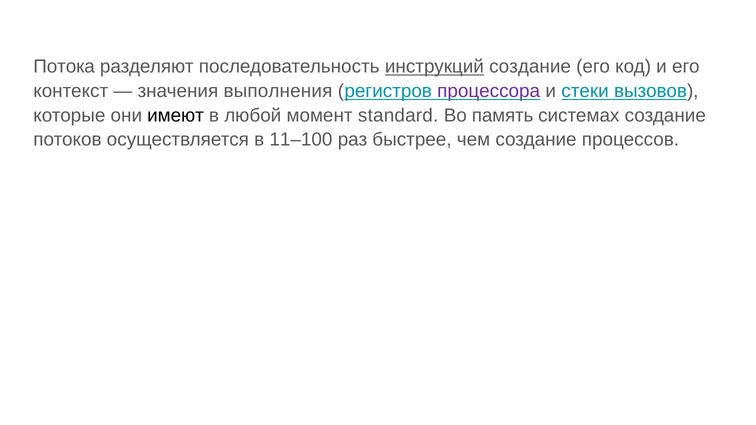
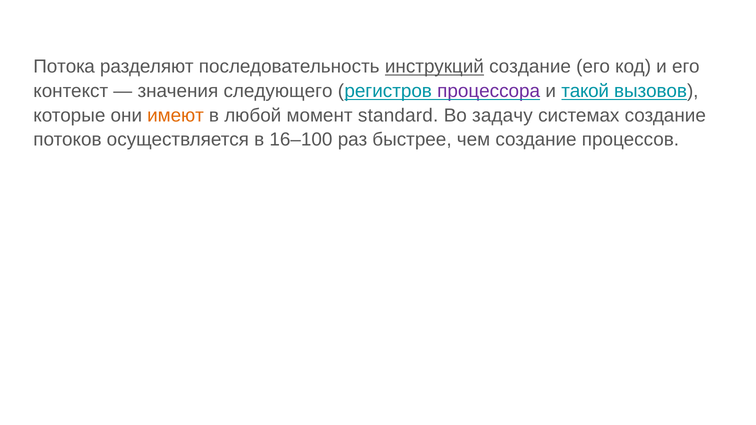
выполнения: выполнения -> следующего (278, 91)
стеки: стеки -> такой (585, 91)
имеют colour: black -> orange (176, 115)
память: память -> задачу (502, 115)
11–100: 11–100 -> 16–100 (301, 140)
